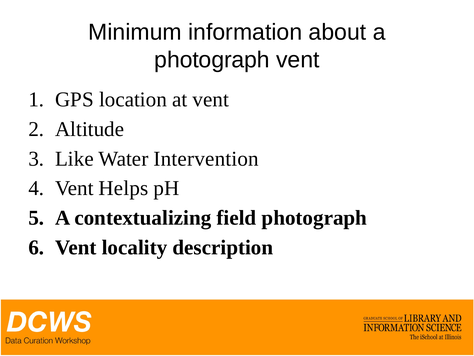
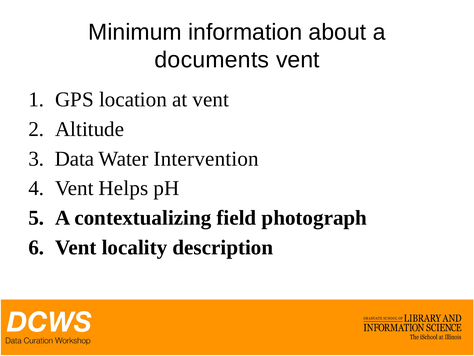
photograph: photograph -> documents (212, 60)
Like: Like -> Data (75, 158)
